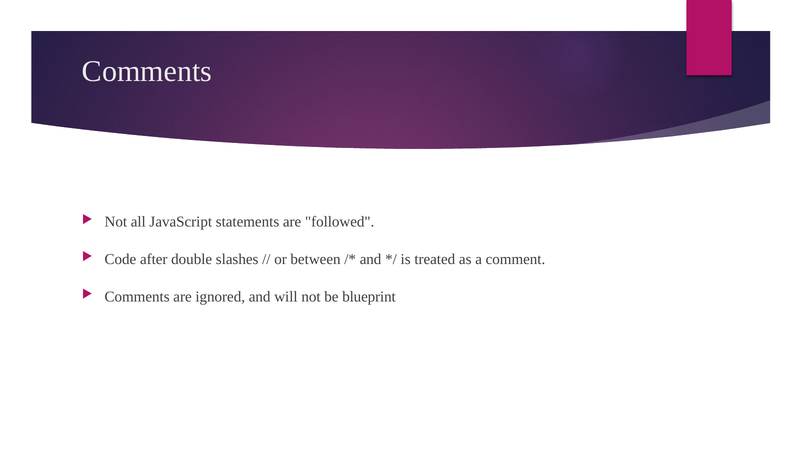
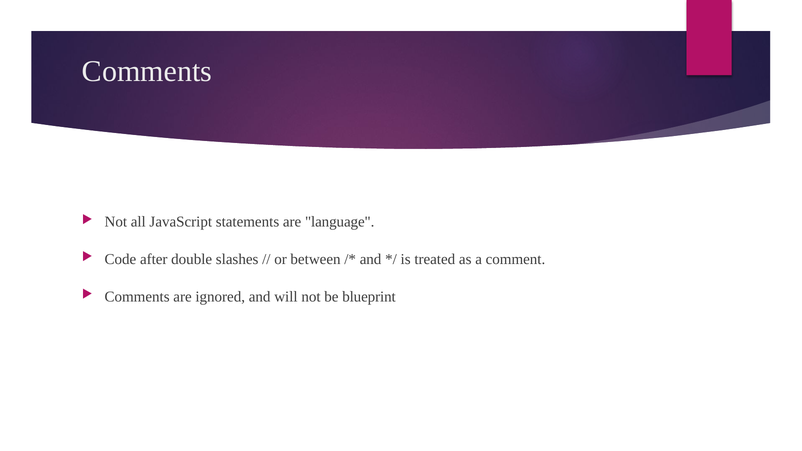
followed: followed -> language (340, 222)
